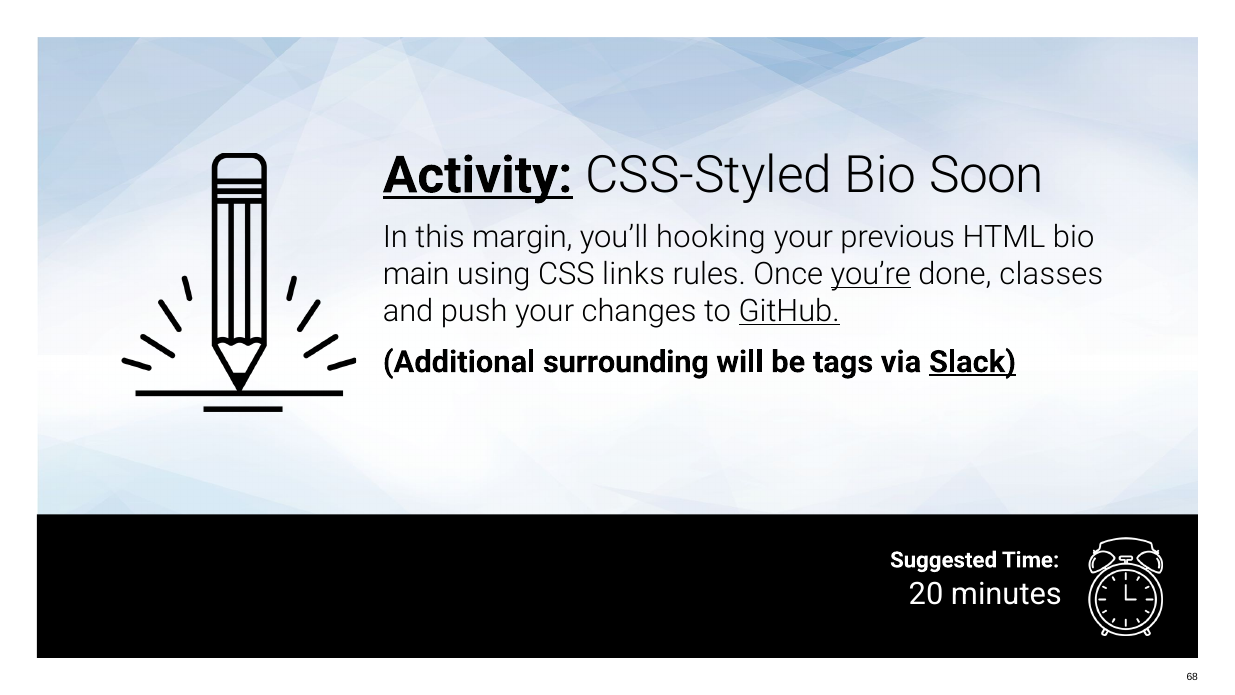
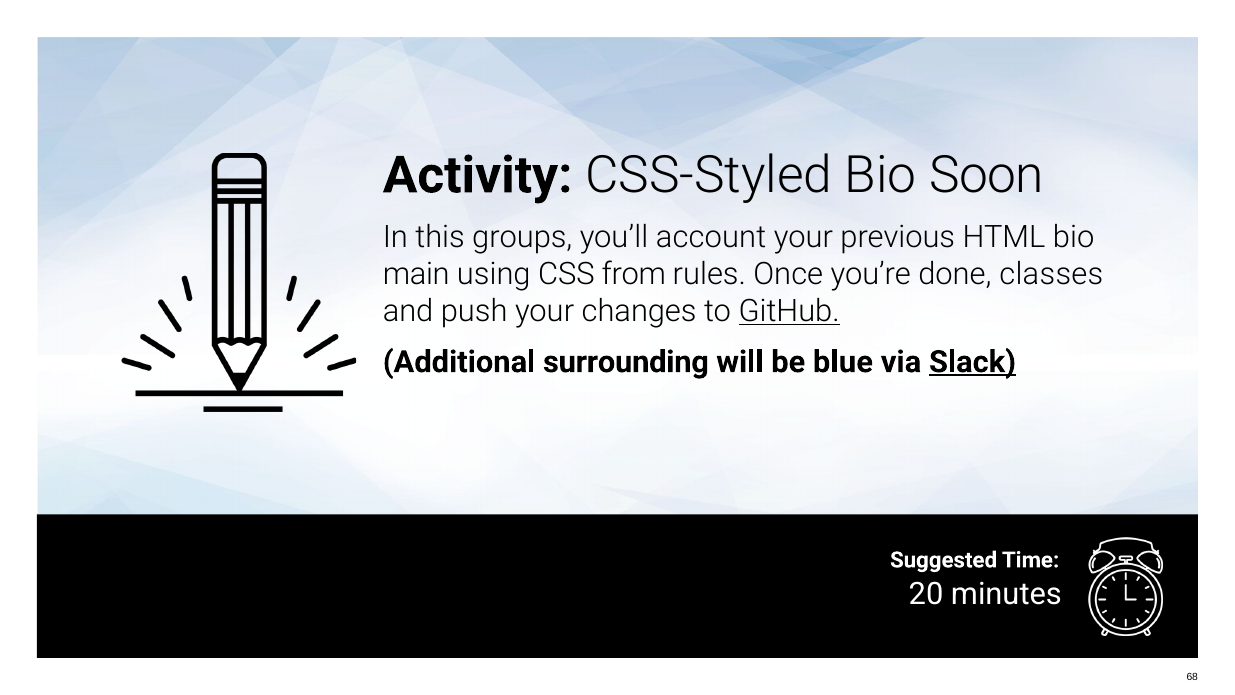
Activity underline: present -> none (478, 175)
margin: margin -> groups (522, 237)
hooking: hooking -> account (711, 237)
links: links -> from (634, 274)
you’re underline: present -> none (871, 274)
tags: tags -> blue (843, 362)
